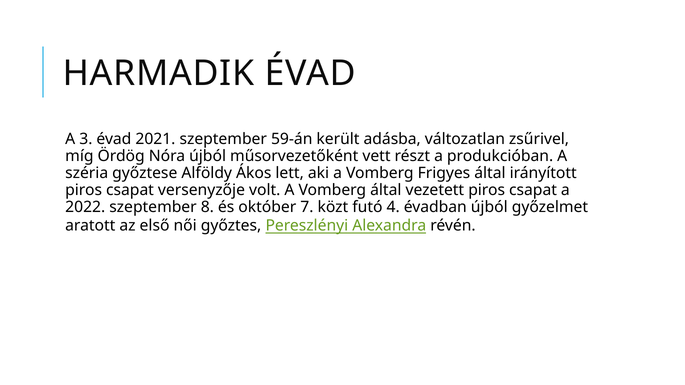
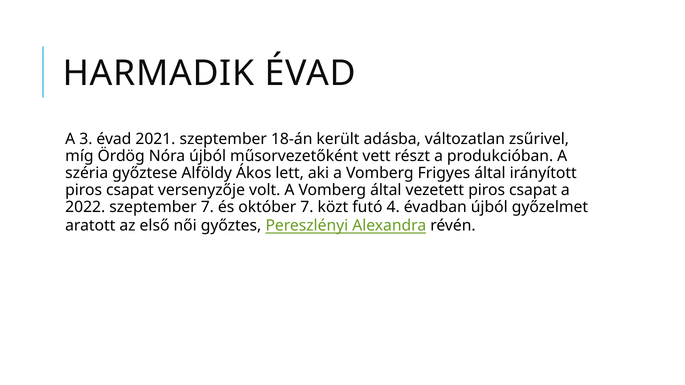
59-án: 59-án -> 18-án (292, 139)
szeptember 8: 8 -> 7 (207, 207)
